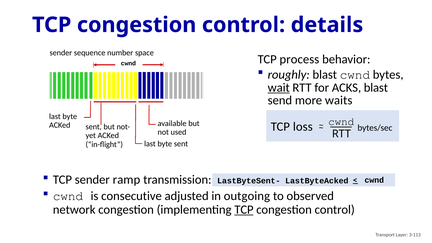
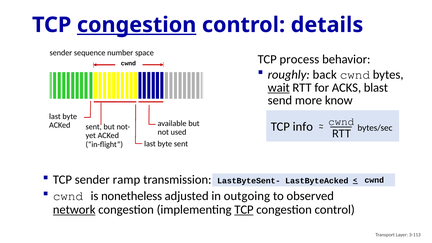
congestion underline: none -> present (137, 25)
roughly blast: blast -> back (325, 75)
waits: waits -> know (339, 100)
loss: loss -> info (303, 127)
consecutive: consecutive -> nonetheless (132, 196)
network underline: none -> present (74, 210)
